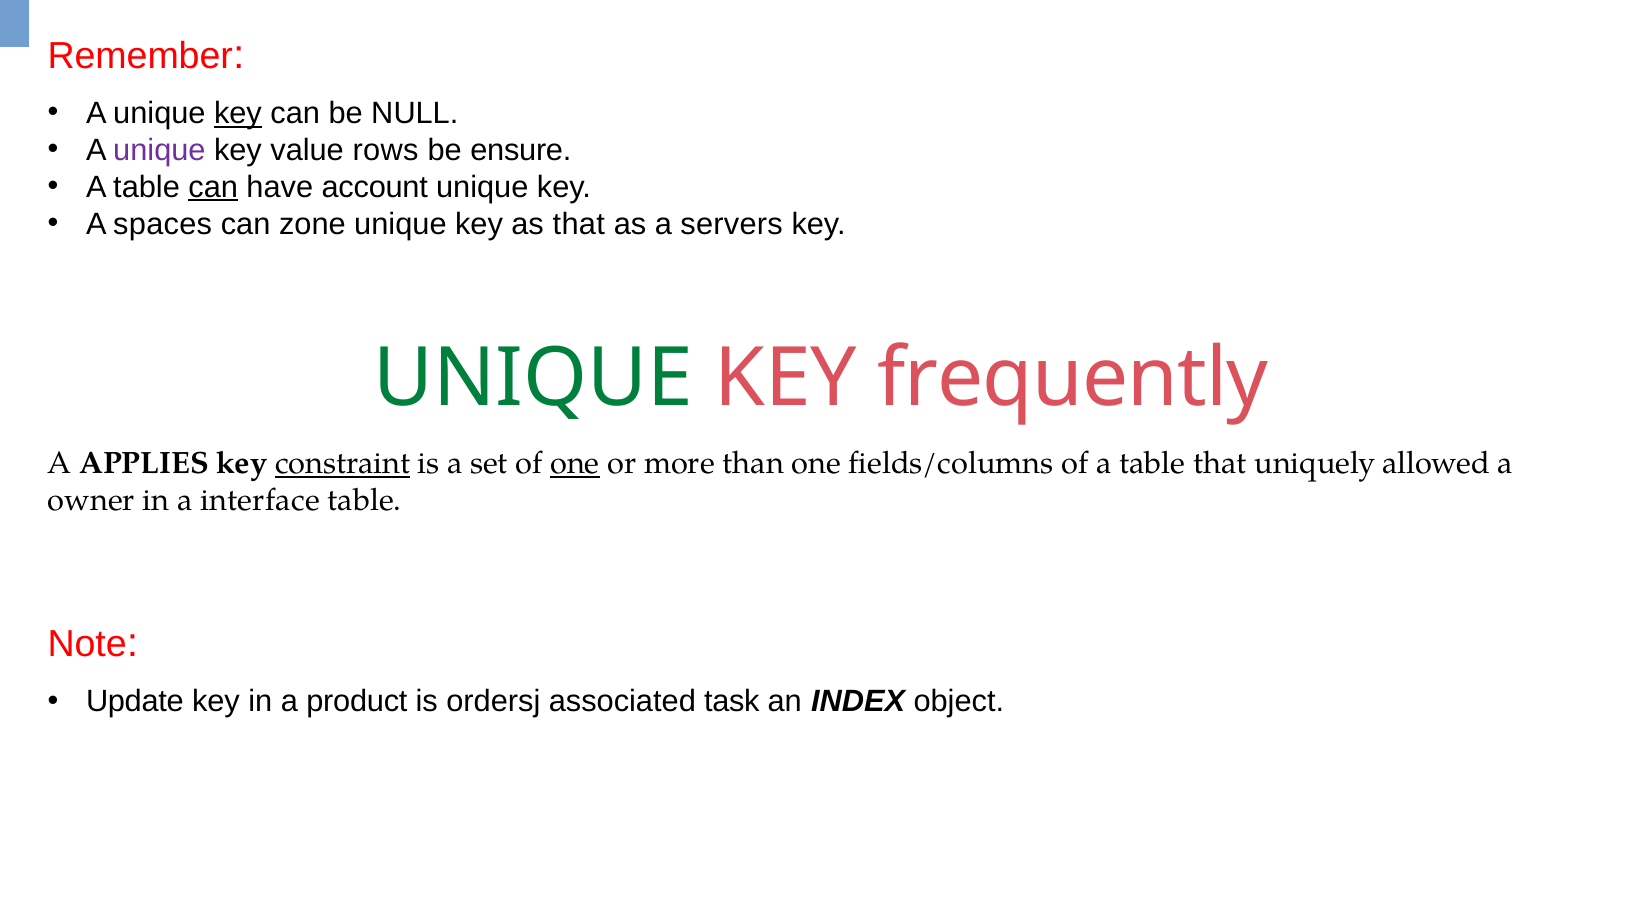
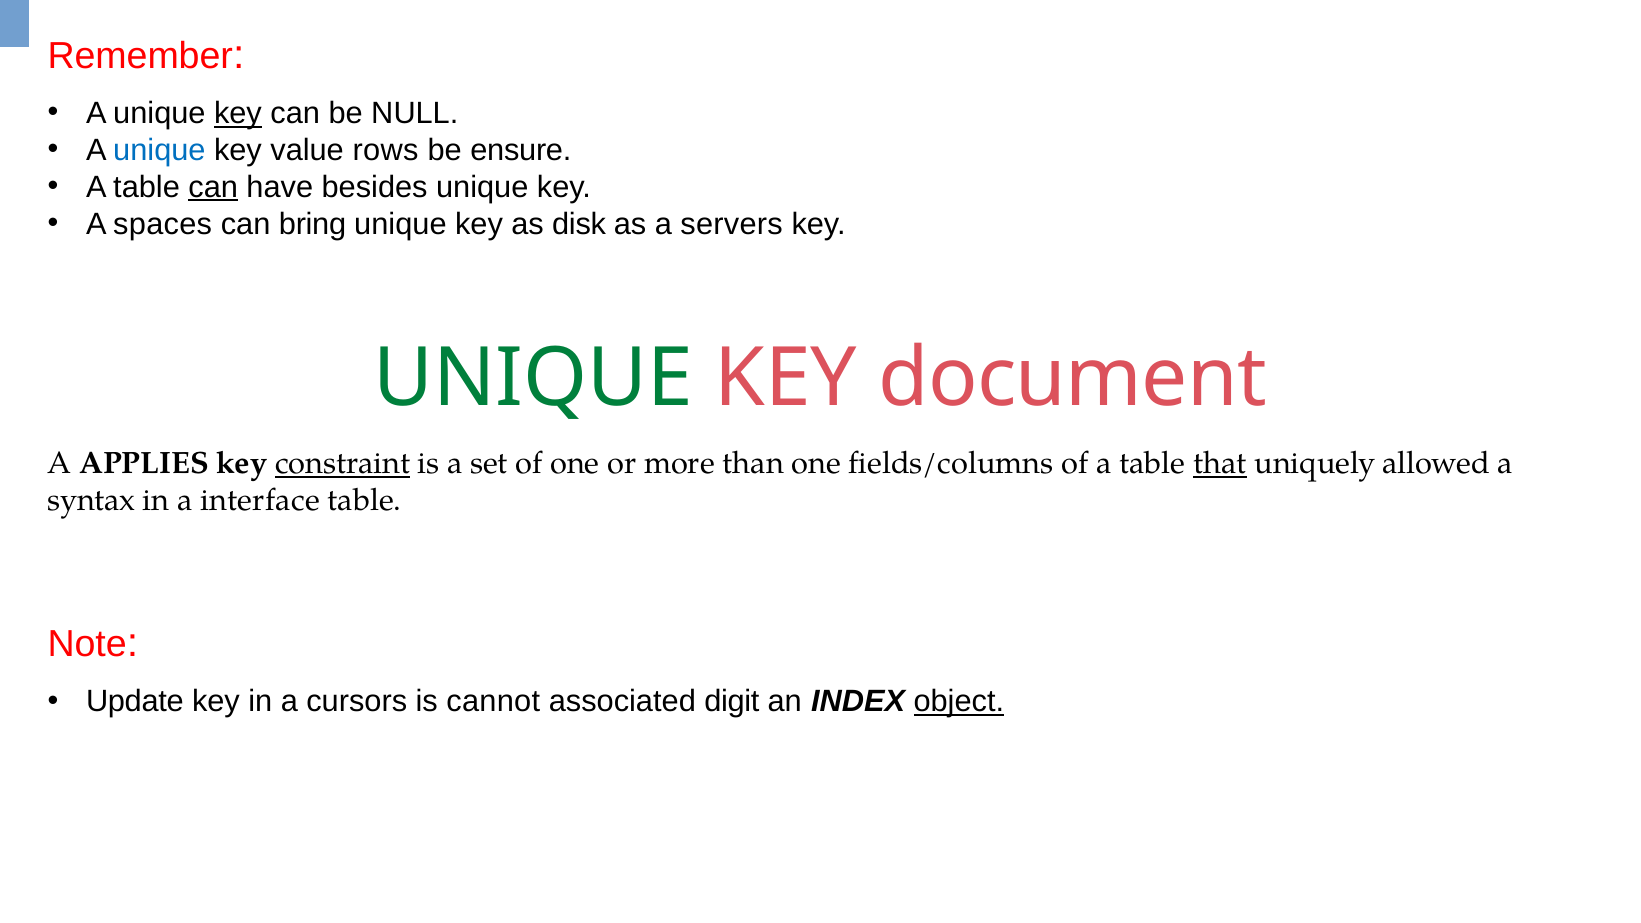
unique colour: purple -> blue (159, 150)
account: account -> besides (375, 187)
zone: zone -> bring (313, 224)
as that: that -> disk (579, 224)
frequently: frequently -> document (1073, 379)
one underline: present -> none (575, 464)
that underline: none -> present (1220, 464)
owner: owner -> syntax (92, 501)
product: product -> cursors (357, 702)
ordersj: ordersj -> cannot (493, 702)
task: task -> digit (732, 702)
object underline: none -> present (959, 702)
